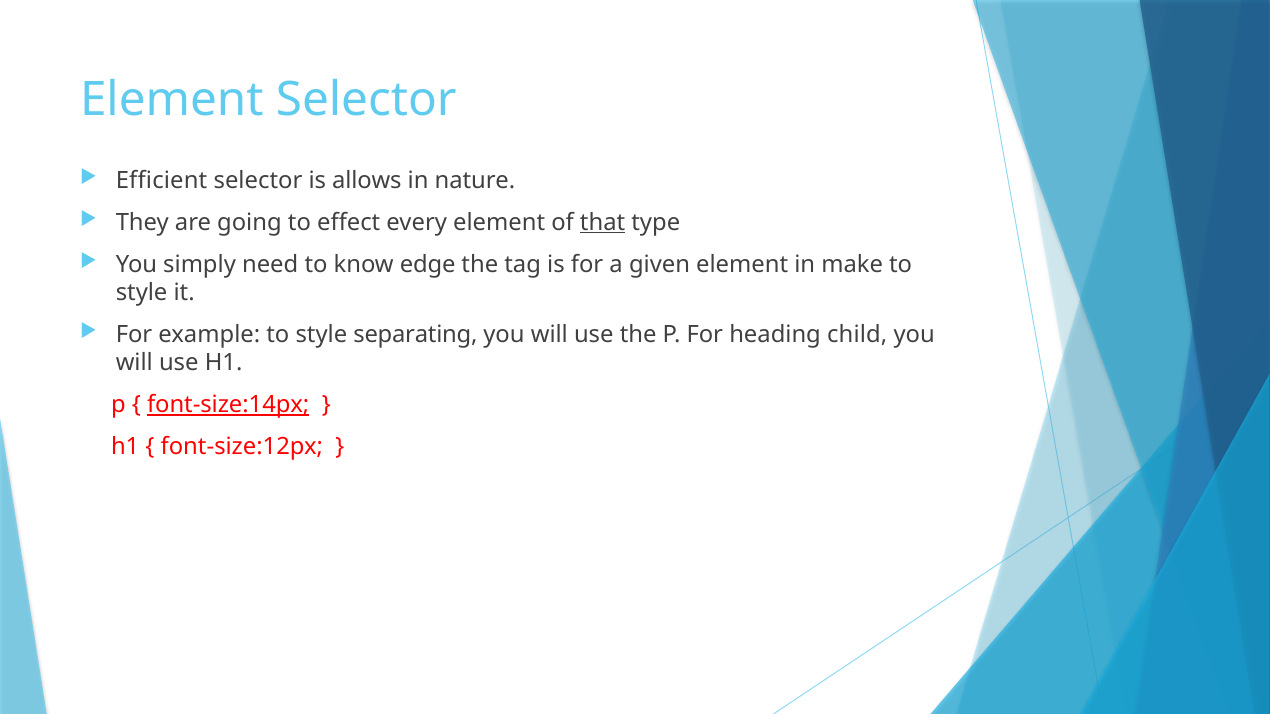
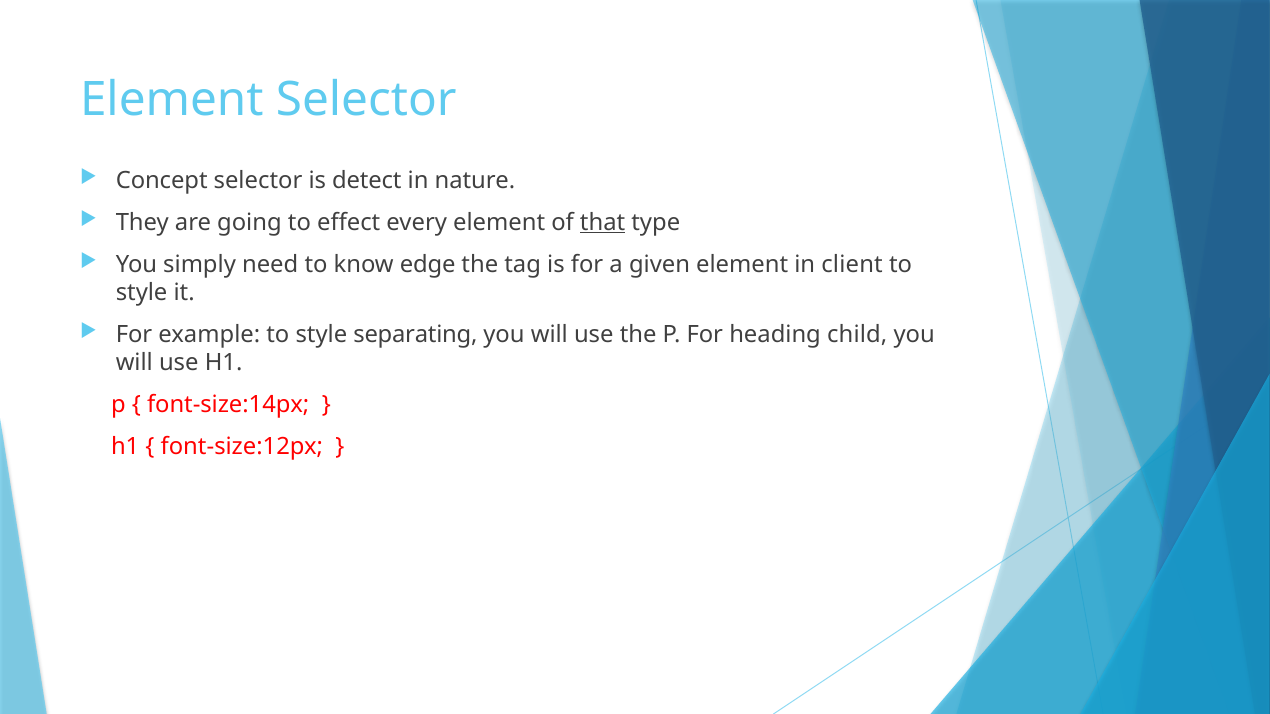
Efficient: Efficient -> Concept (162, 181)
allows: allows -> detect (367, 181)
make: make -> client (852, 264)
font-size:14px underline: present -> none (228, 405)
